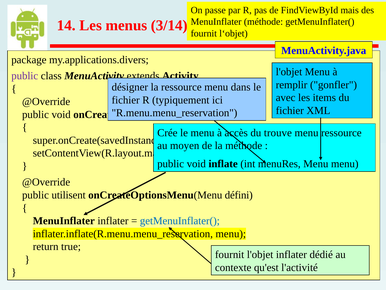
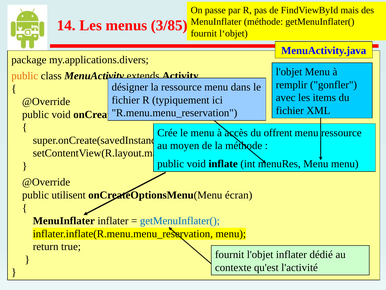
3/14: 3/14 -> 3/85 (169, 25)
public colour: purple -> orange (25, 76)
trouve: trouve -> offrent (278, 133)
défini: défini -> écran (239, 195)
